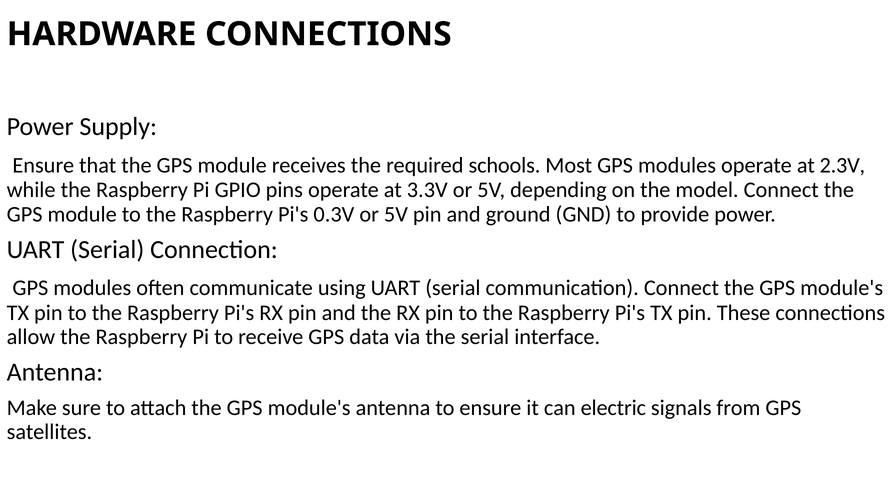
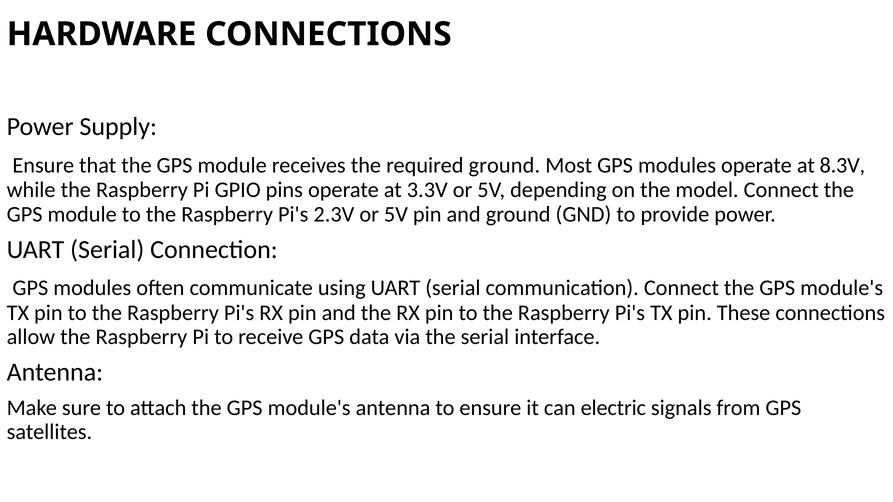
required schools: schools -> ground (504, 165)
2.3V: 2.3V -> 8.3V (842, 165)
0.3V: 0.3V -> 2.3V (334, 214)
